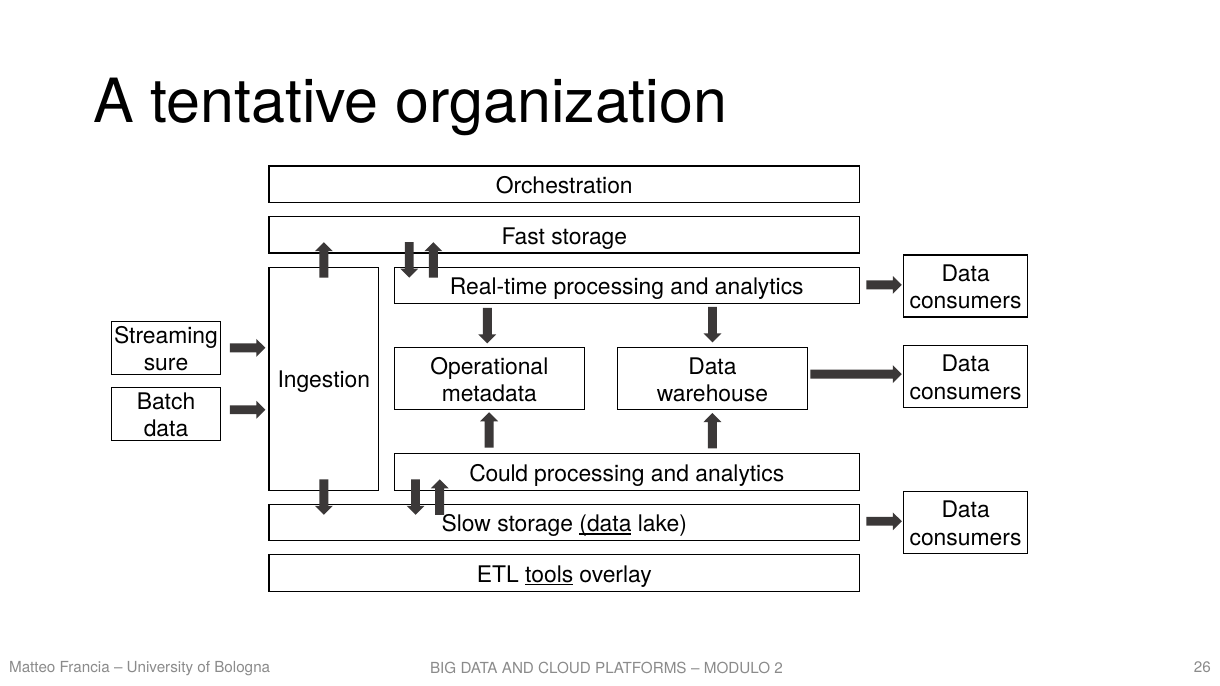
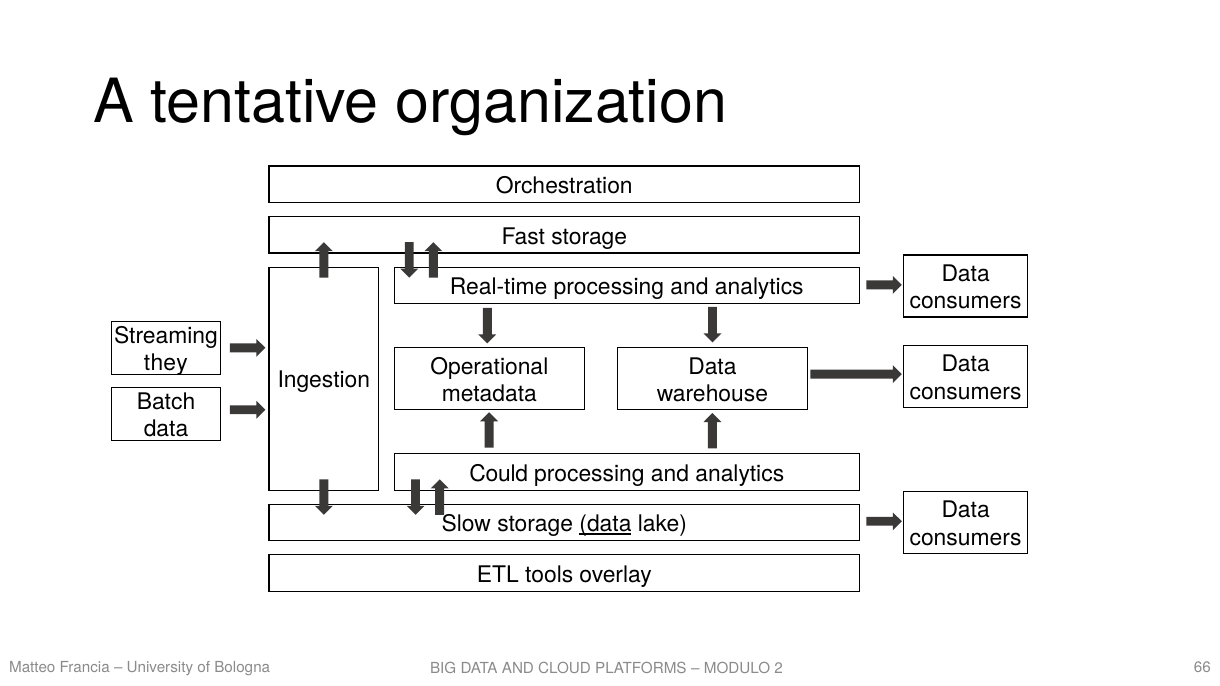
sure: sure -> they (166, 363)
tools underline: present -> none (549, 575)
26: 26 -> 66 (1202, 667)
